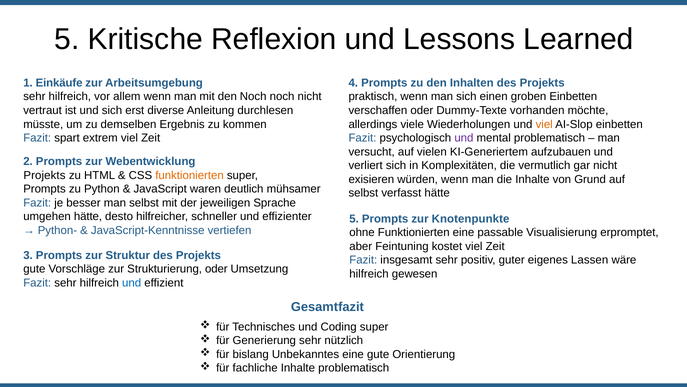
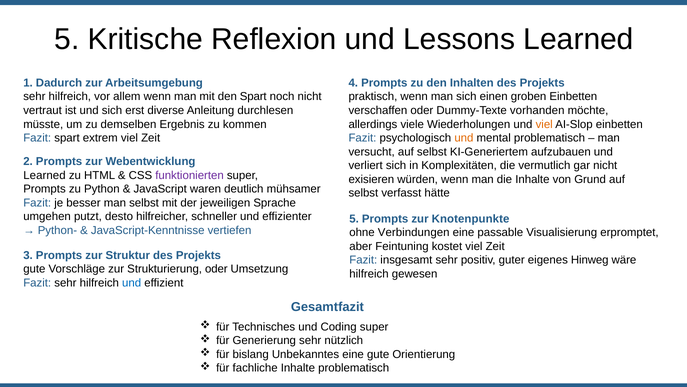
Einkäufe: Einkäufe -> Dadurch (59, 83)
den Noch: Noch -> Spart (253, 97)
und colour: purple -> orange (464, 138)
versucht auf vielen: vielen -> selbst (432, 152)
Projekts: Projekts -> Learned (44, 175)
funktionierten colour: orange -> purple (190, 175)
umgehen hätte: hätte -> putzt (88, 216)
ohne Funktionierten: Funktionierten -> Verbindungen (414, 232)
Lassen: Lassen -> Hinweg (590, 260)
